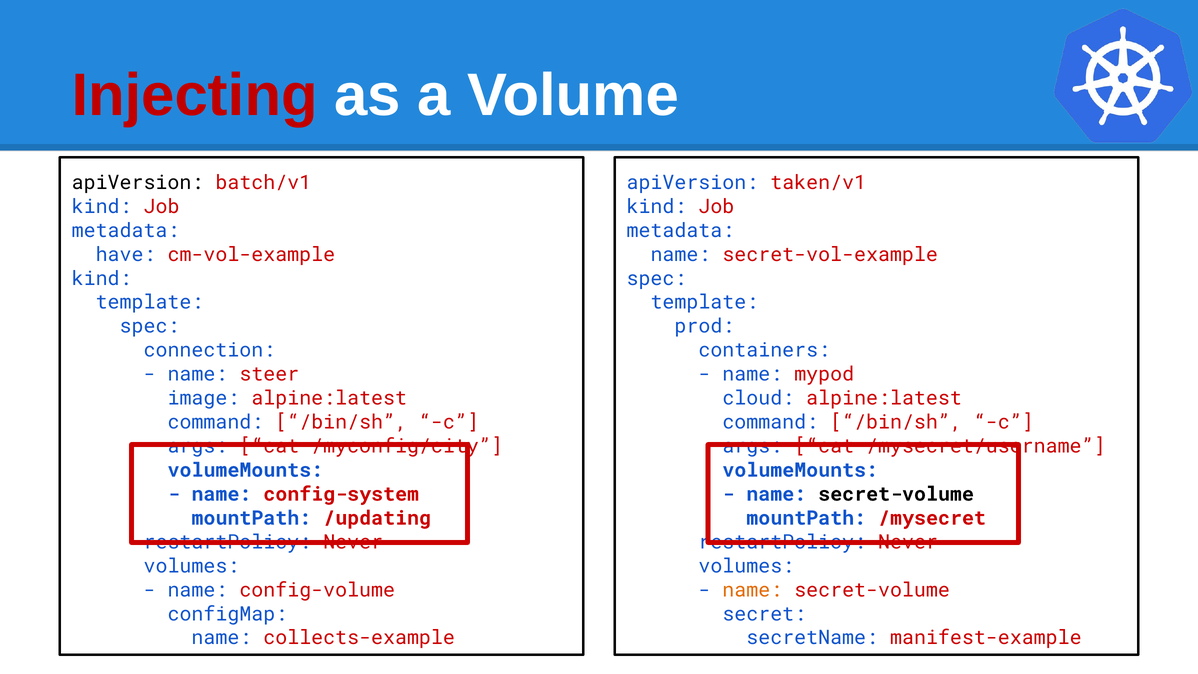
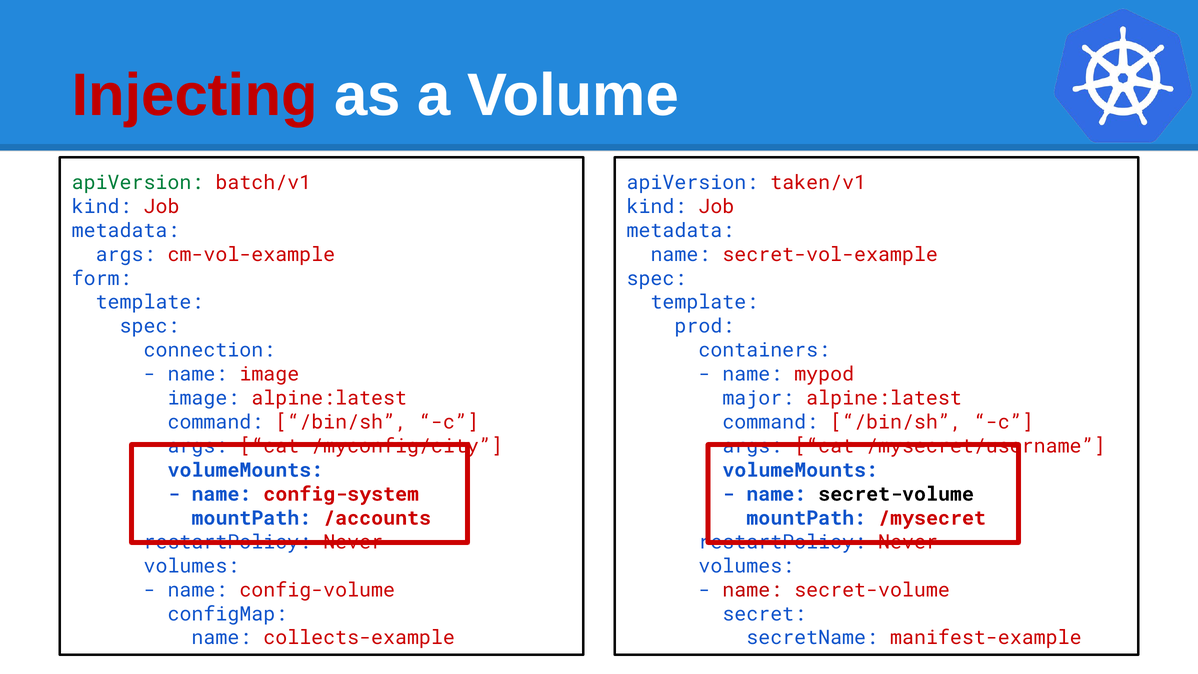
apiVersion colour: black -> green (138, 183)
have: have -> args (126, 254)
kind: kind -> form (102, 278)
name steer: steer -> image (269, 374)
cloud: cloud -> major (758, 398)
/updating: /updating -> /accounts (377, 518)
name colour: orange -> red (752, 590)
